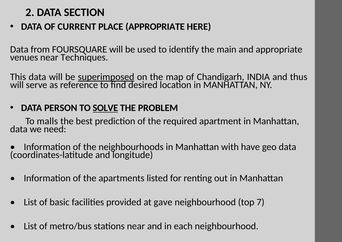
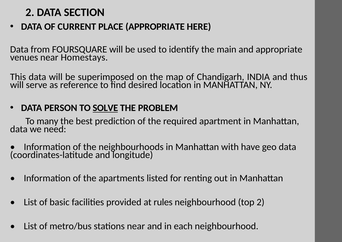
Techniques: Techniques -> Homestays (84, 57)
superimposed underline: present -> none (106, 77)
malls: malls -> many (47, 121)
gave: gave -> rules (163, 202)
top 7: 7 -> 2 (261, 202)
